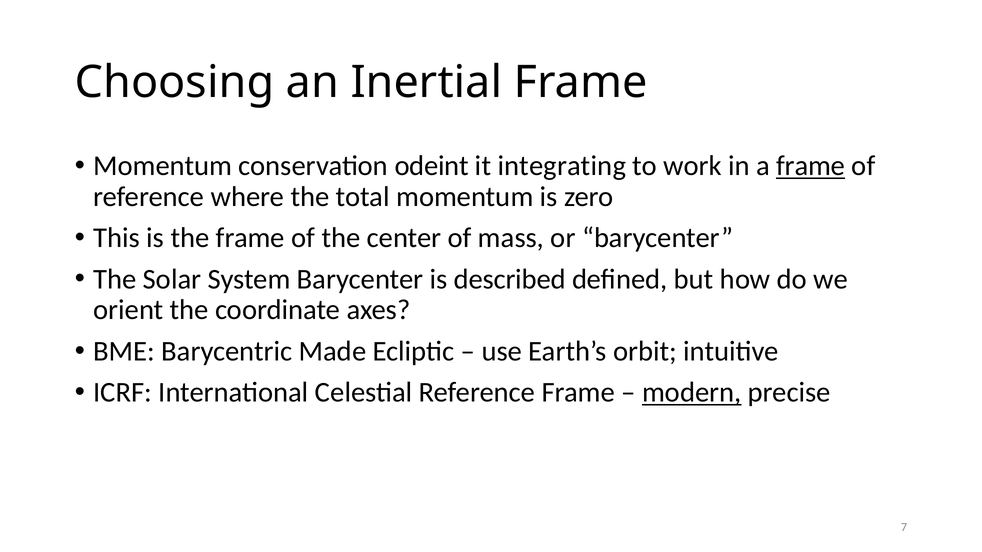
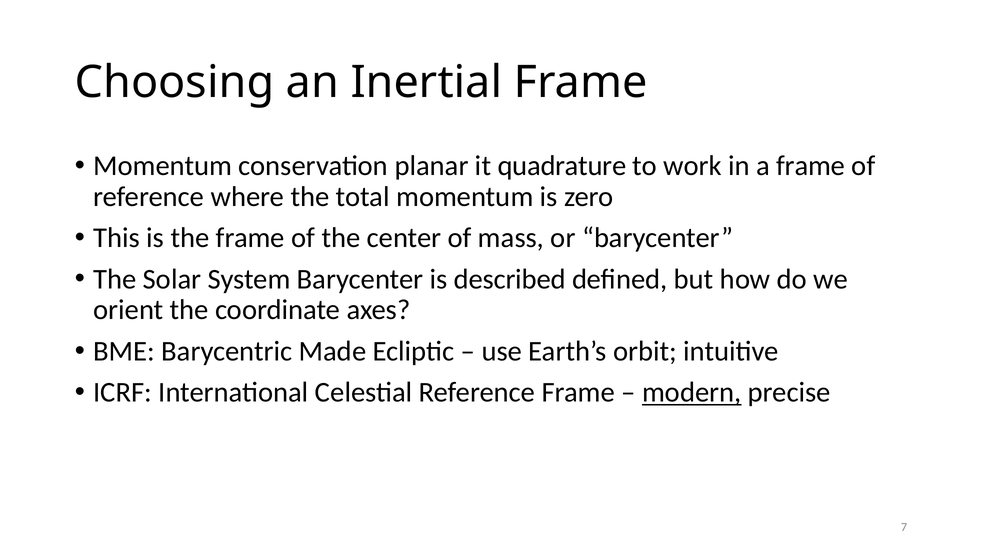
odeint: odeint -> planar (432, 166)
integrating: integrating -> quadrature (562, 166)
frame underline: present -> none (811, 166)
